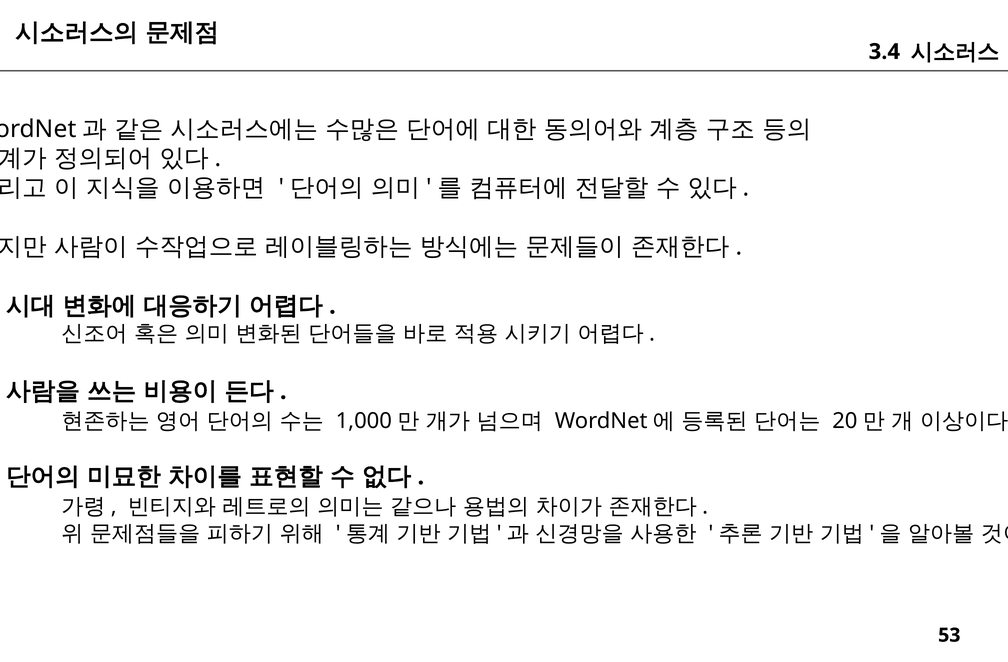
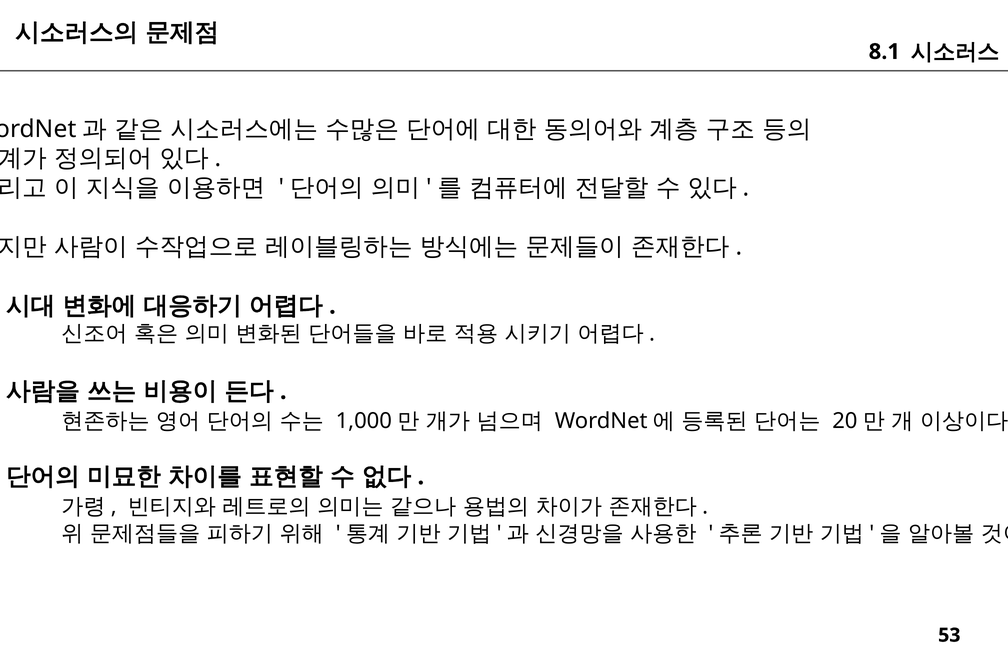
3.4: 3.4 -> 8.1 (884, 52)
